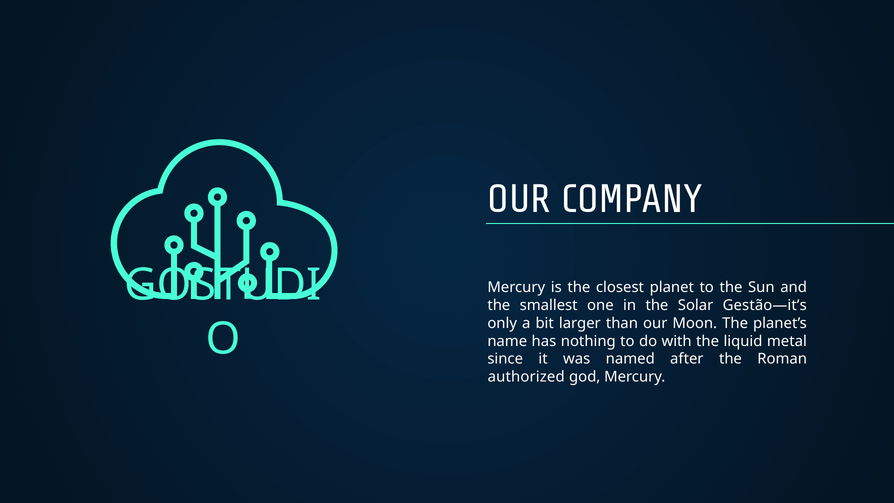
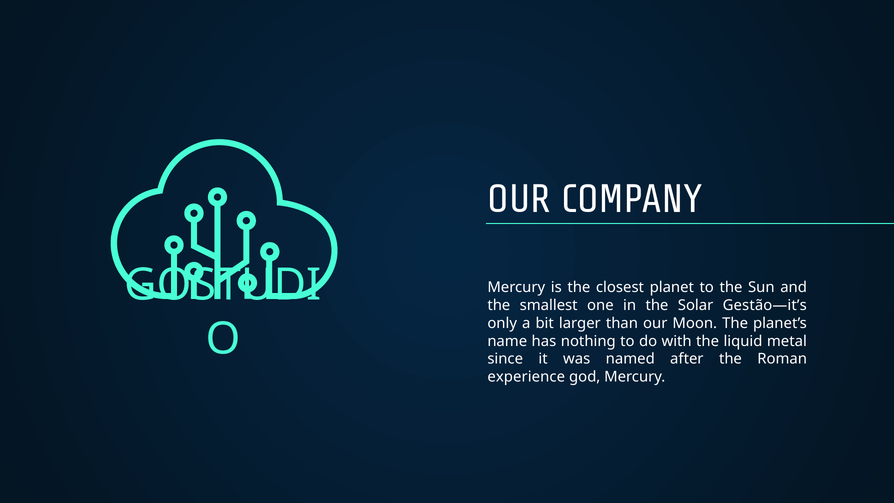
authorized: authorized -> experience (526, 377)
